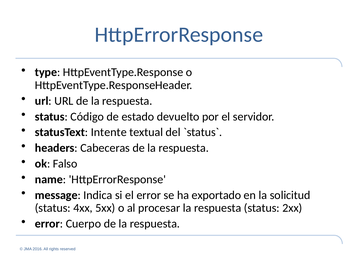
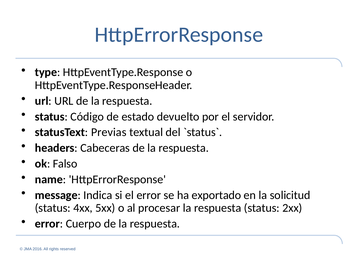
Intente: Intente -> Previas (109, 133)
